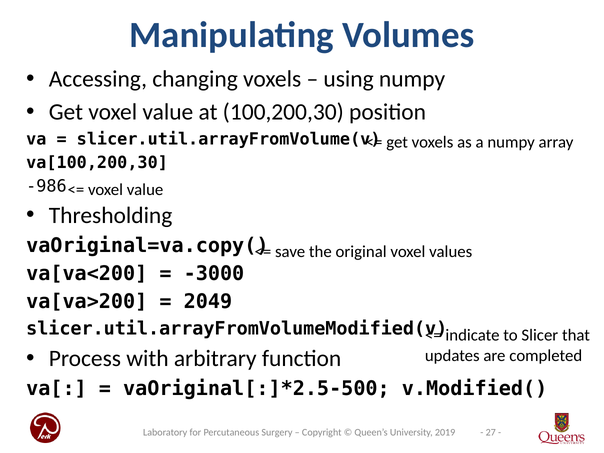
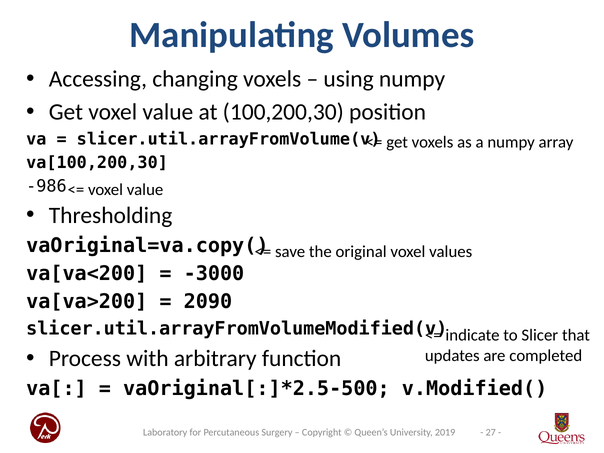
2049: 2049 -> 2090 (208, 302)
